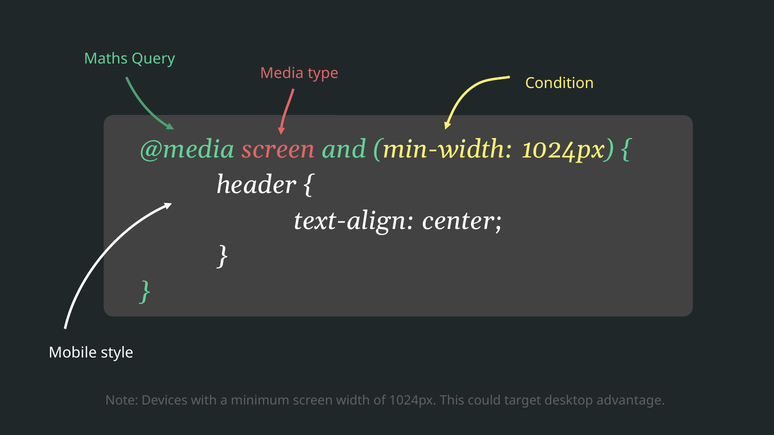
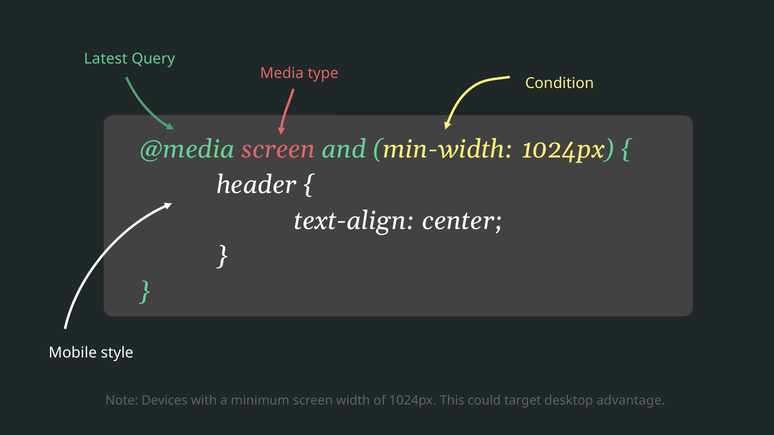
Maths: Maths -> Latest (106, 59)
